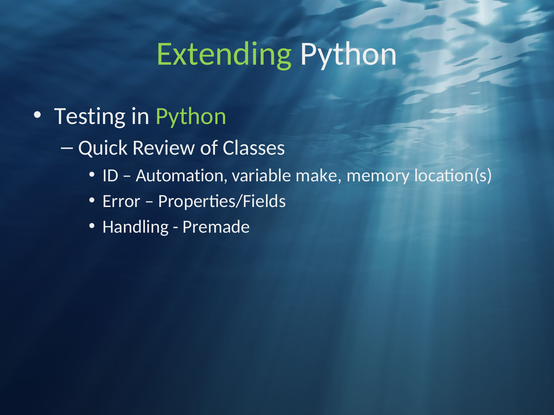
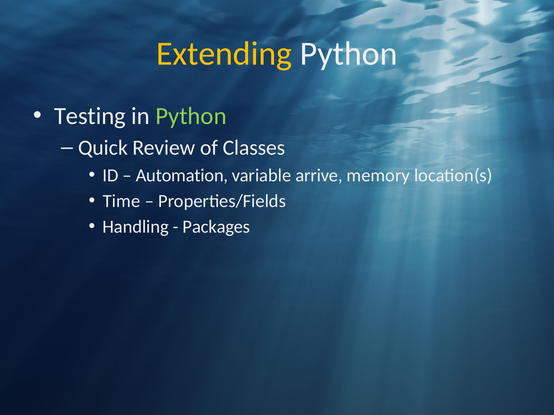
Extending colour: light green -> yellow (224, 54)
make: make -> arrive (319, 175)
Error: Error -> Time (122, 201)
Premade: Premade -> Packages (216, 227)
